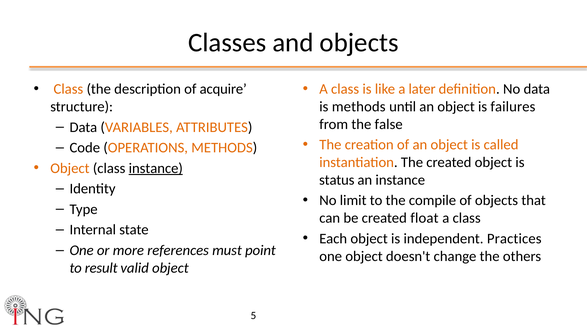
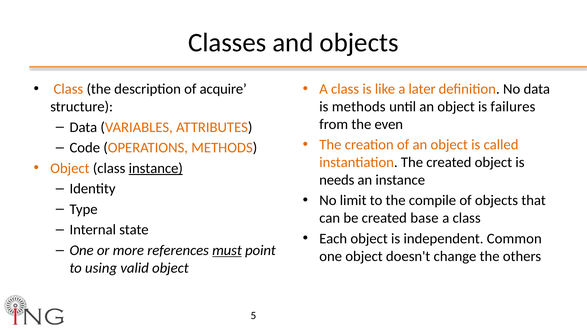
false: false -> even (389, 124)
status: status -> needs (337, 180)
float: float -> base (424, 218)
Practices: Practices -> Common (514, 239)
must underline: none -> present (227, 250)
result: result -> using (101, 268)
